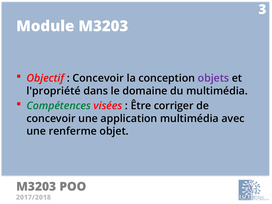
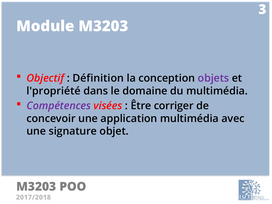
Concevoir: Concevoir -> Définition (98, 78)
Compétences colour: green -> purple (59, 106)
renferme: renferme -> signature (73, 131)
